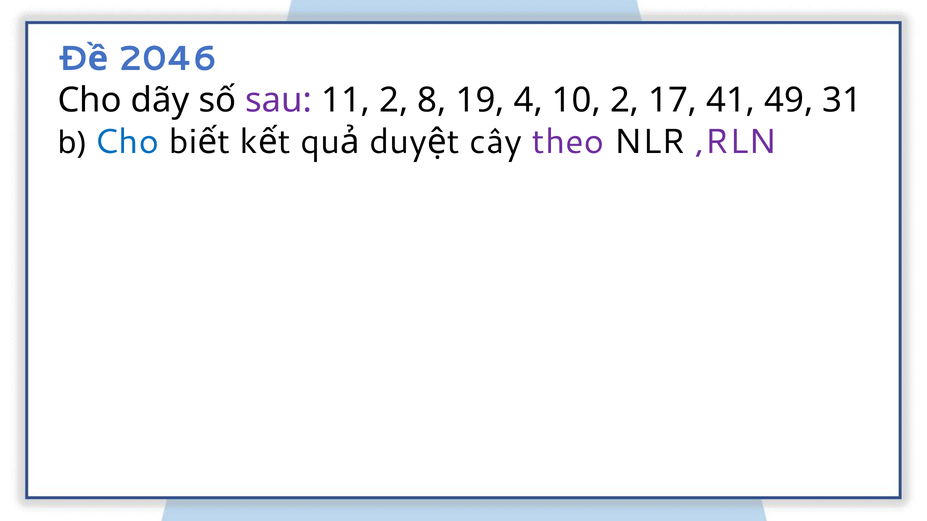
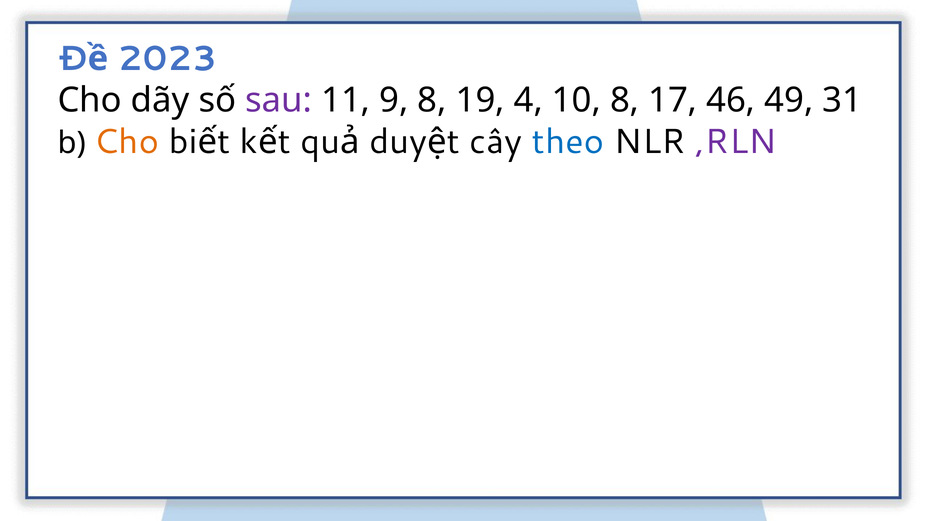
2046: 2046 -> 2023 (167, 59)
11 2: 2 -> 9 (394, 100)
10 2: 2 -> 8 (625, 100)
41: 41 -> 46 (731, 100)
Cho colour: blue -> orange (126, 142)
theo colour: purple -> blue (568, 142)
